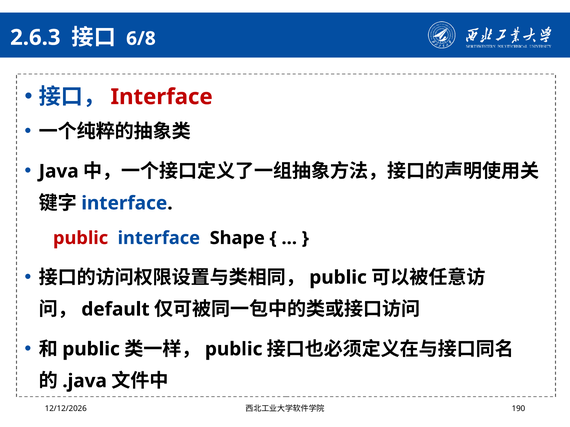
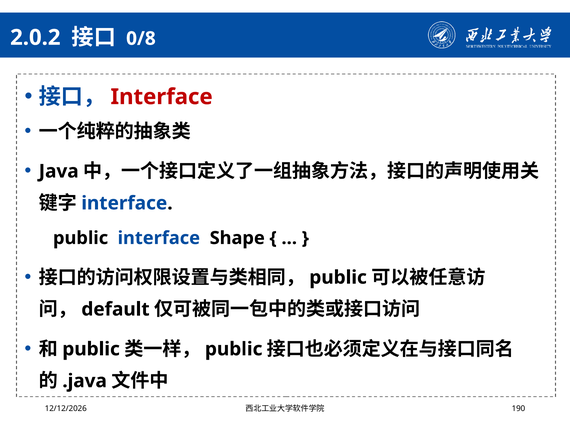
2.6.3: 2.6.3 -> 2.0.2 (35, 38)
6/8: 6/8 -> 0/8 (141, 39)
public colour: red -> black (81, 238)
